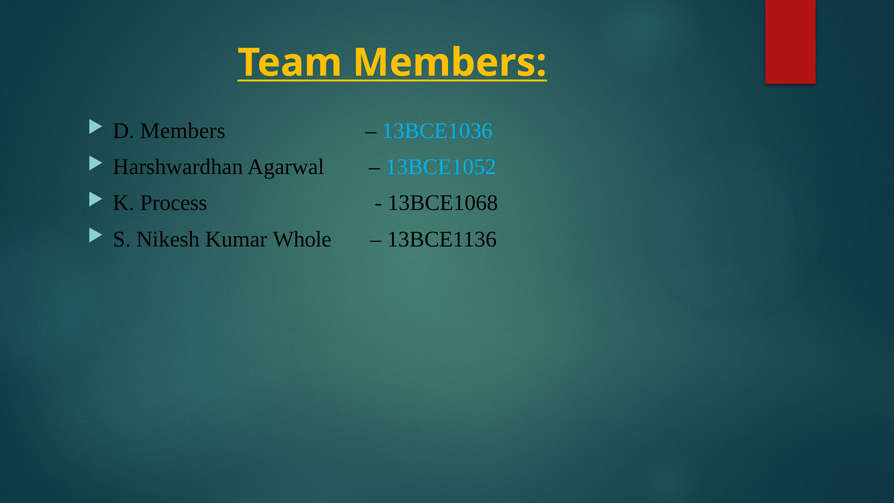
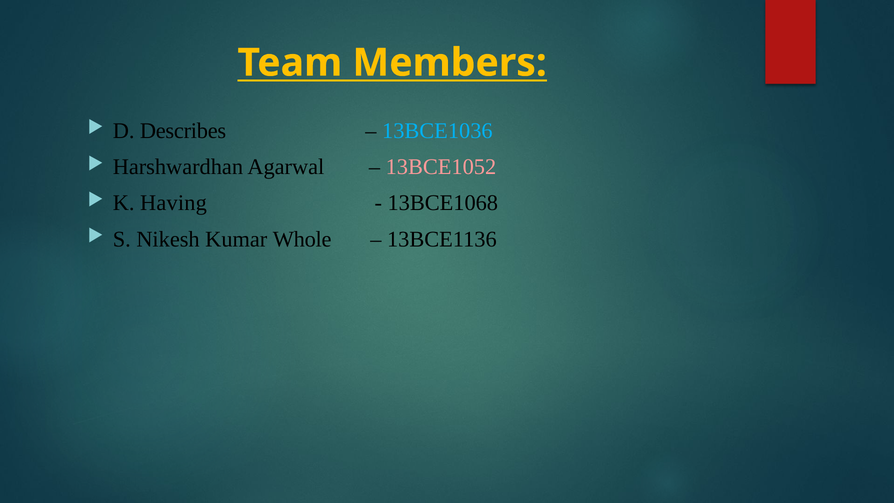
D Members: Members -> Describes (183, 131)
13BCE1052 colour: light blue -> pink (441, 167)
Process: Process -> Having (173, 203)
